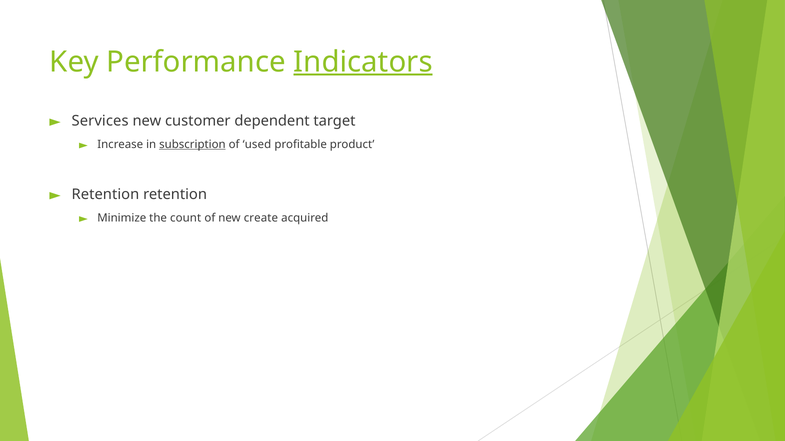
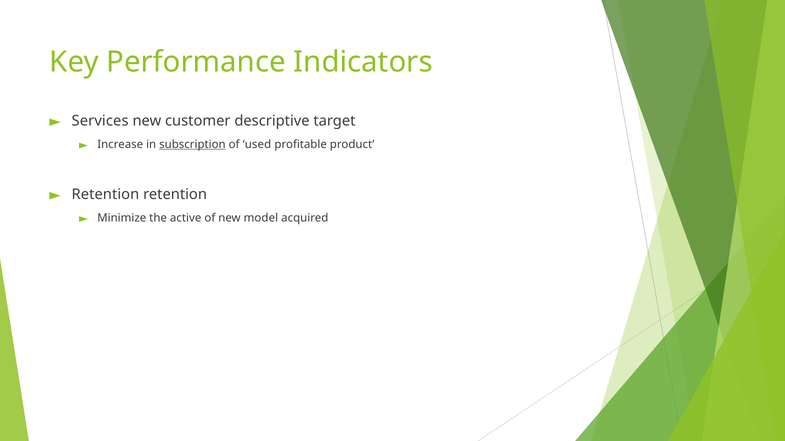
Indicators underline: present -> none (363, 62)
dependent: dependent -> descriptive (272, 121)
count: count -> active (186, 218)
create: create -> model (261, 218)
